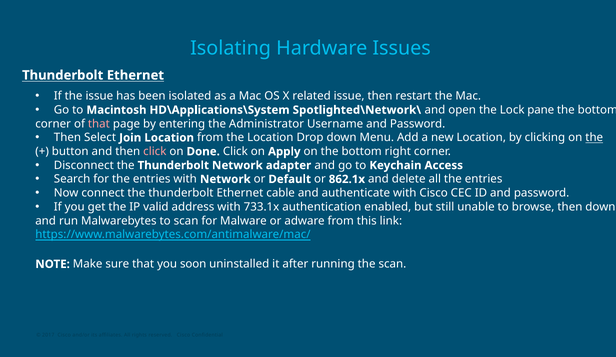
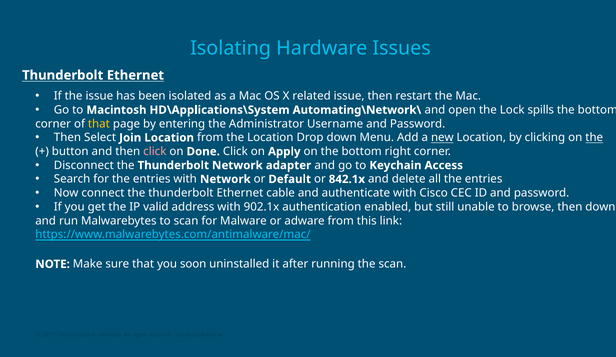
Spotlighted\Network\: Spotlighted\Network\ -> Automating\Network\ (357, 110)
pane: pane -> spills (541, 110)
that colour: pink -> yellow (99, 124)
new underline: none -> present (442, 138)
862.1x: 862.1x -> 842.1x (347, 179)
733.1x: 733.1x -> 902.1x (262, 207)
